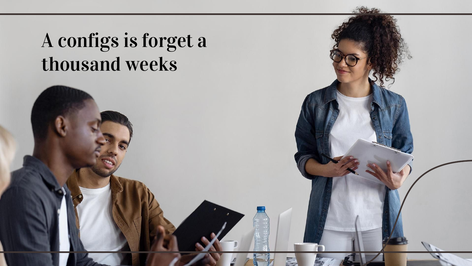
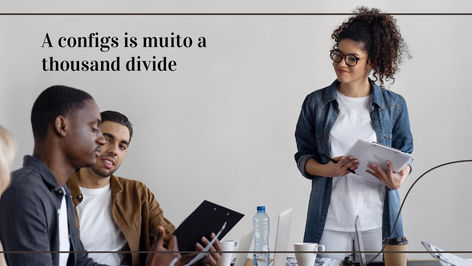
forget: forget -> muito (168, 41)
weeks: weeks -> divide (151, 64)
